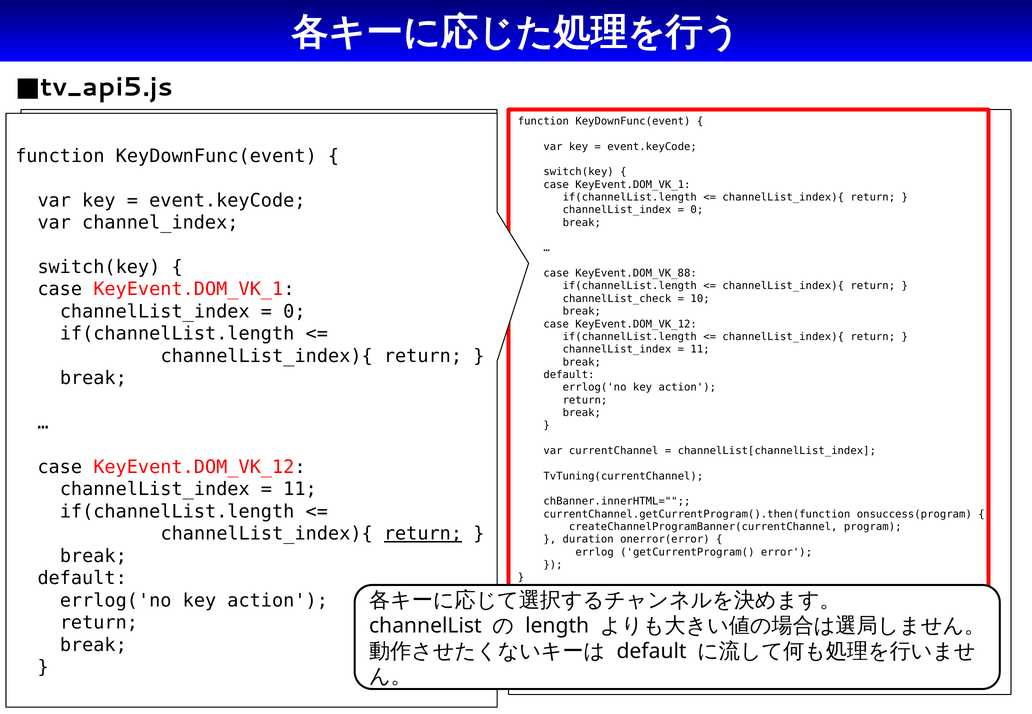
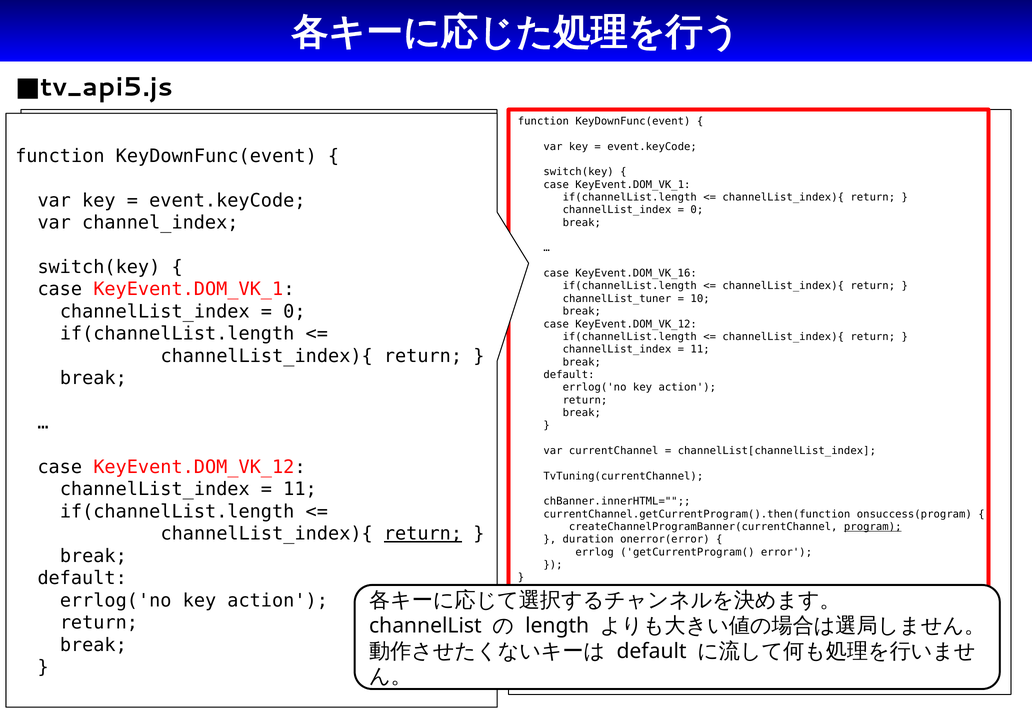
KeyEvent.DOM_VK_88: KeyEvent.DOM_VK_88 -> KeyEvent.DOM_VK_16 (636, 274)
channelList_check: channelList_check -> channelList_tuner (617, 299)
program underline: none -> present (873, 527)
